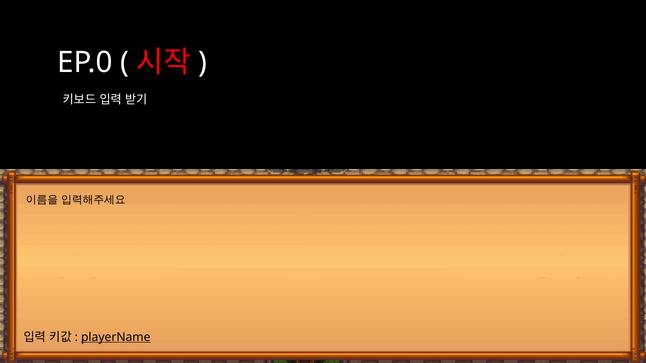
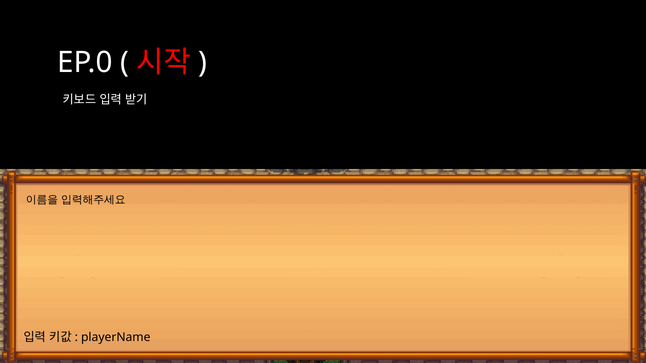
playerName underline: present -> none (116, 337)
